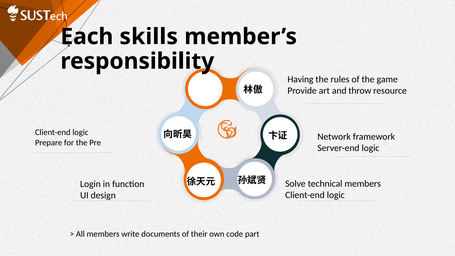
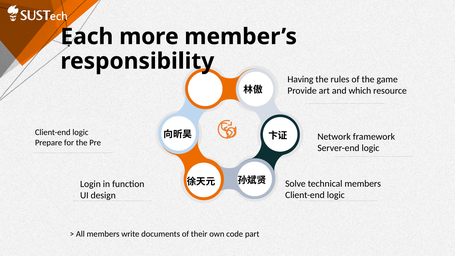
skills: skills -> more (149, 37)
throw: throw -> which (360, 91)
